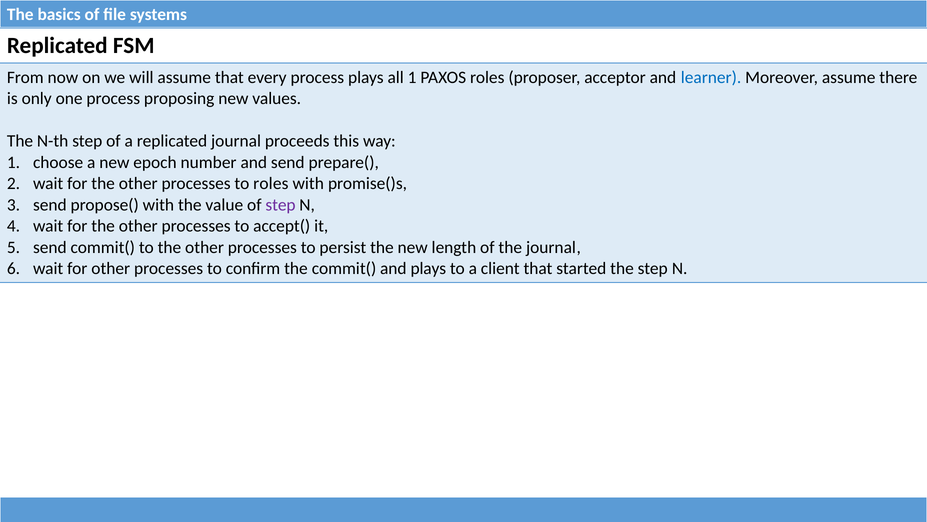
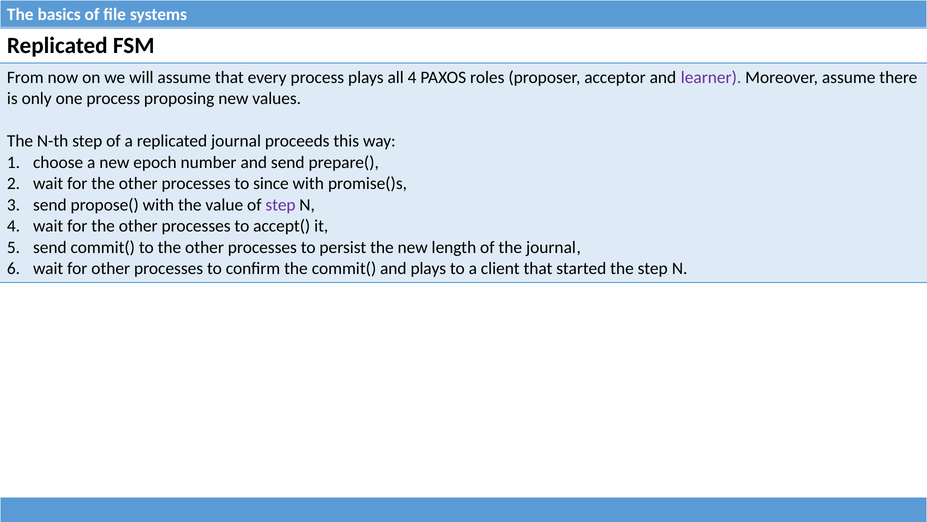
all 1: 1 -> 4 (412, 77)
learner colour: blue -> purple (711, 77)
to roles: roles -> since (271, 183)
